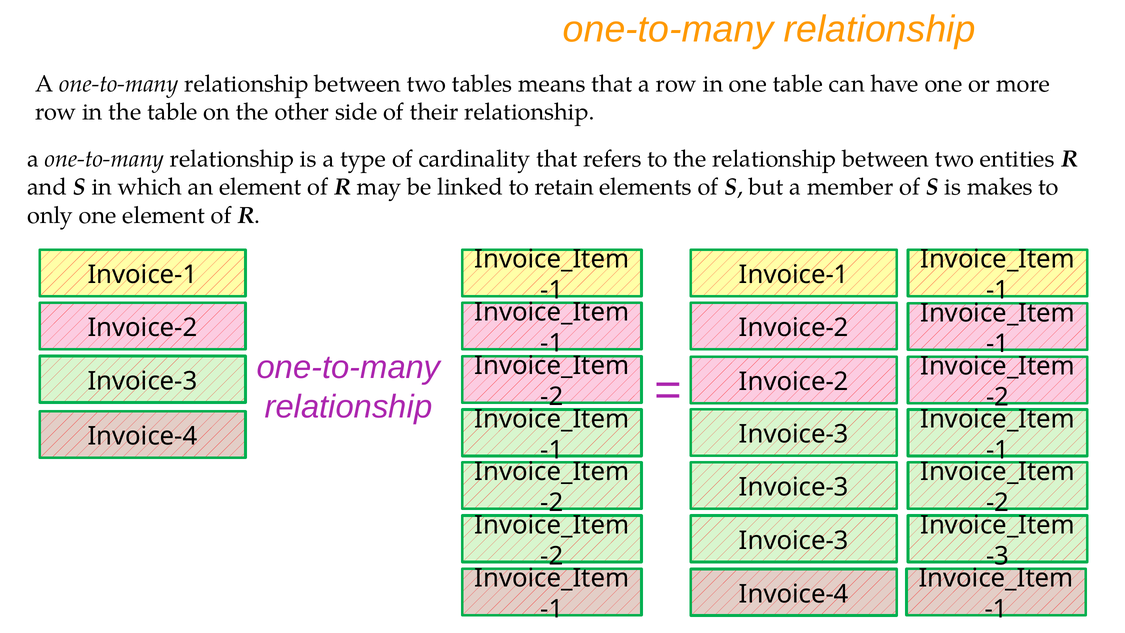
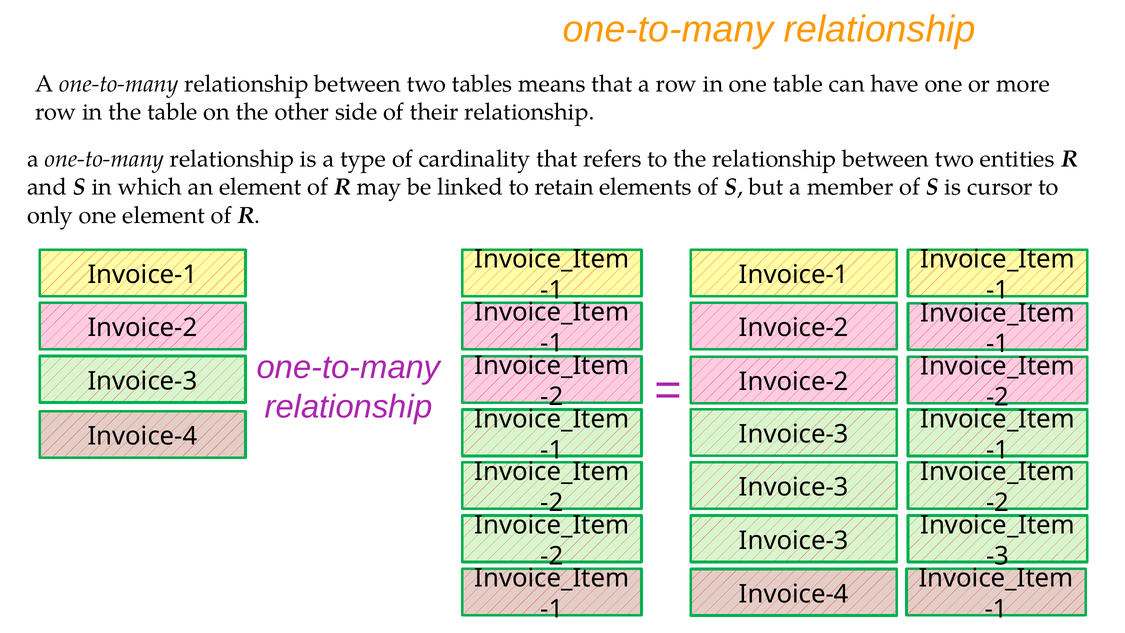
makes: makes -> cursor (1000, 187)
